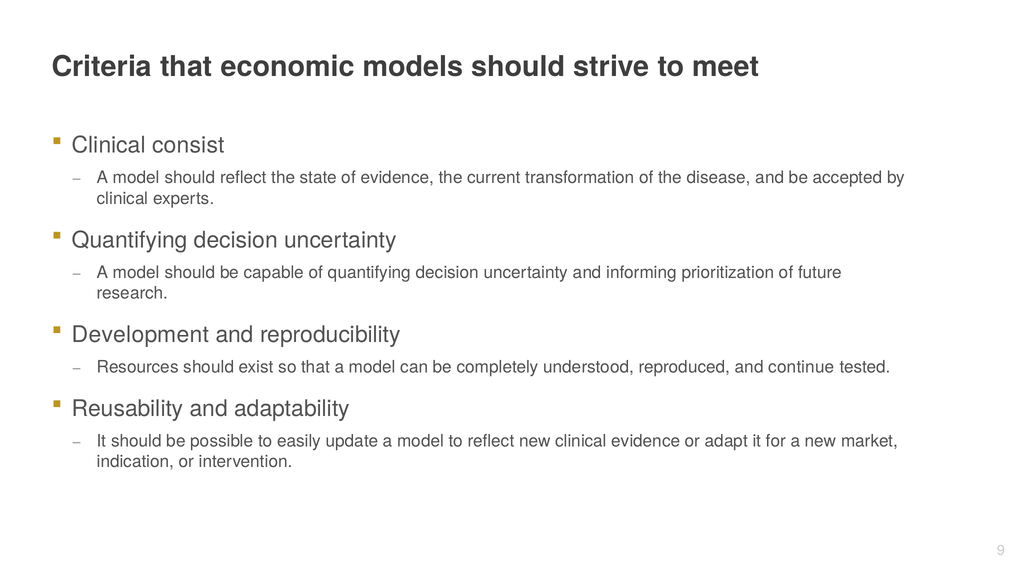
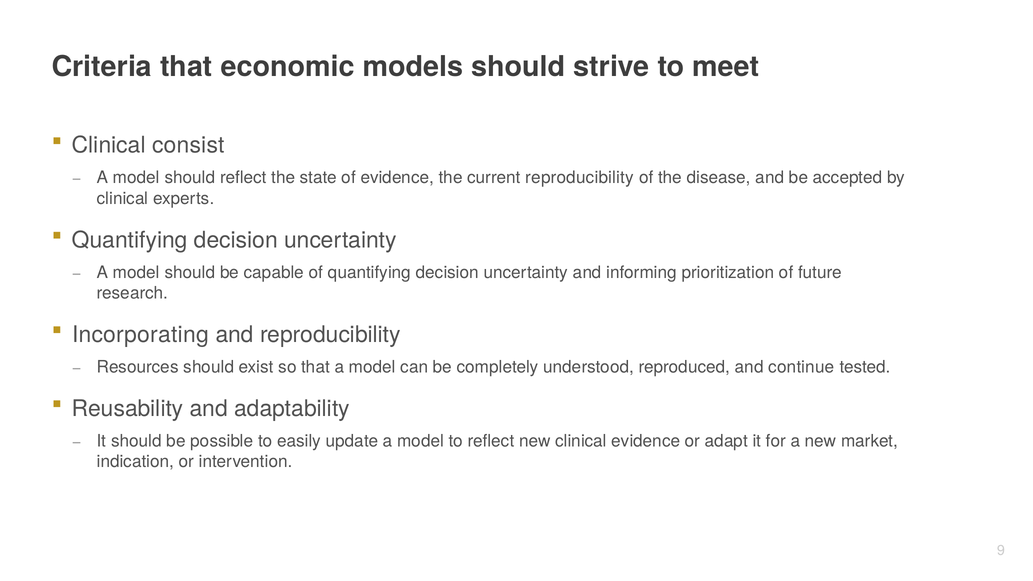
current transformation: transformation -> reproducibility (580, 178)
Development: Development -> Incorporating (140, 335)
